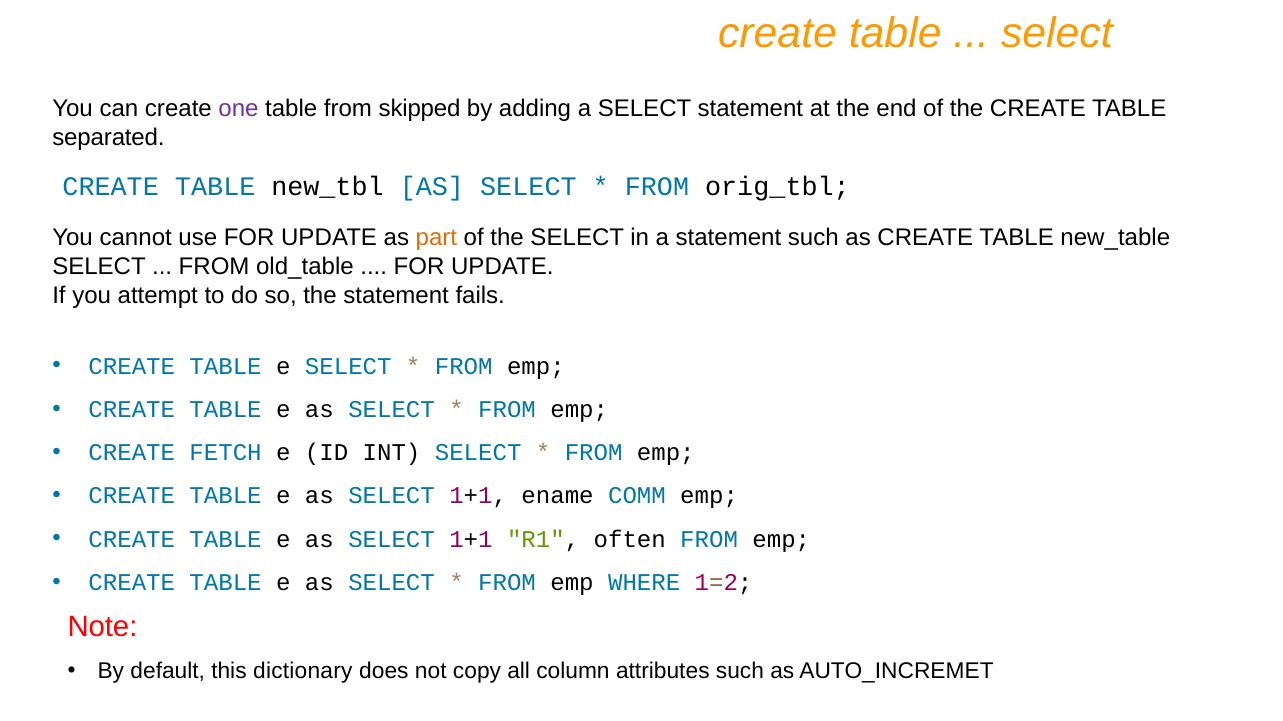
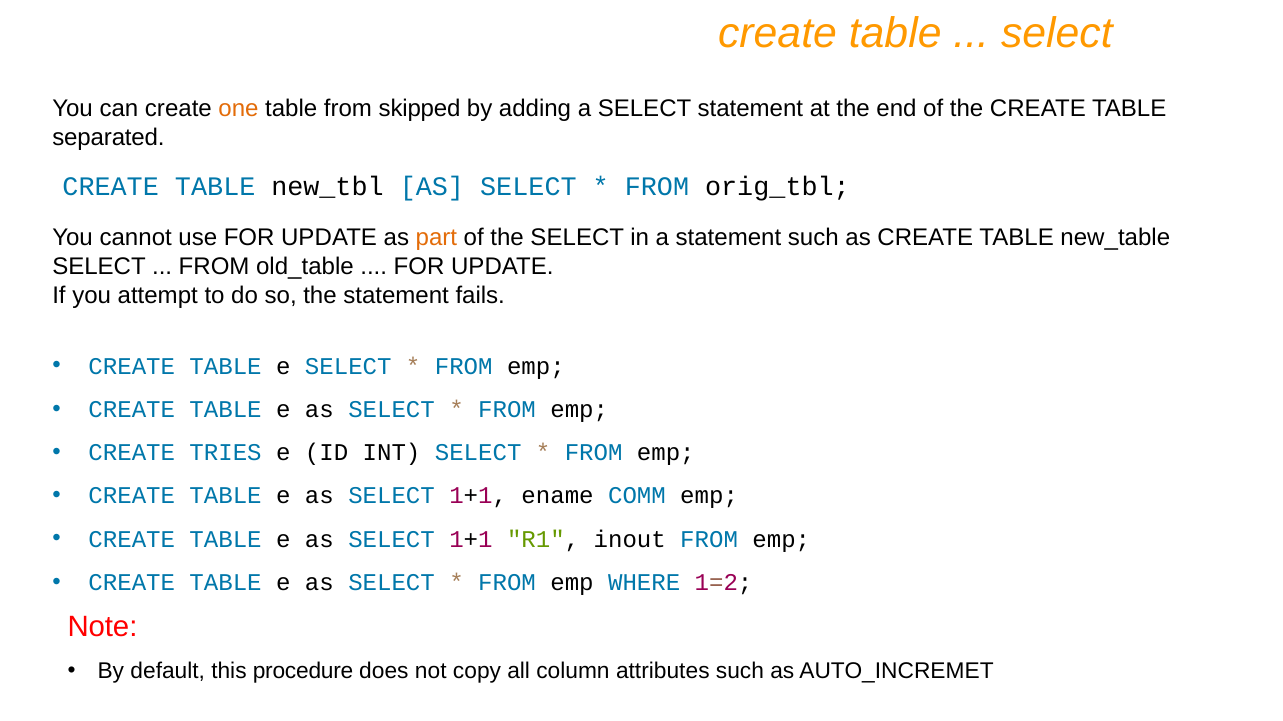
one colour: purple -> orange (238, 109)
FETCH: FETCH -> TRIES (226, 453)
often: often -> inout (630, 540)
dictionary: dictionary -> procedure (303, 671)
